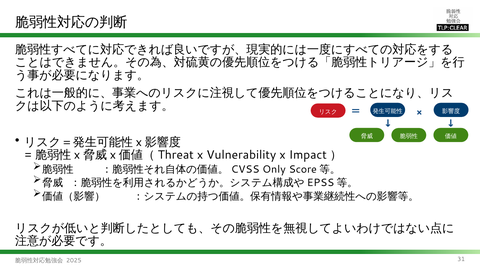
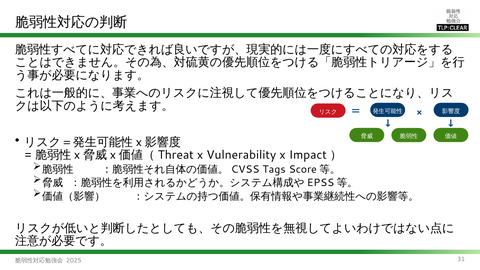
Only: Only -> Tags (274, 169)
